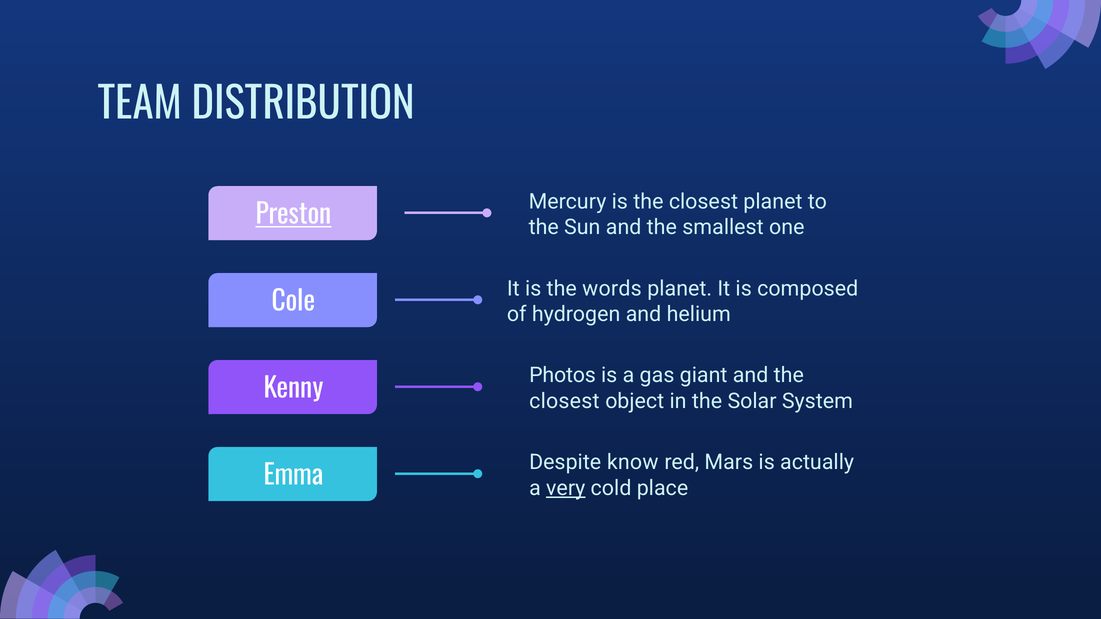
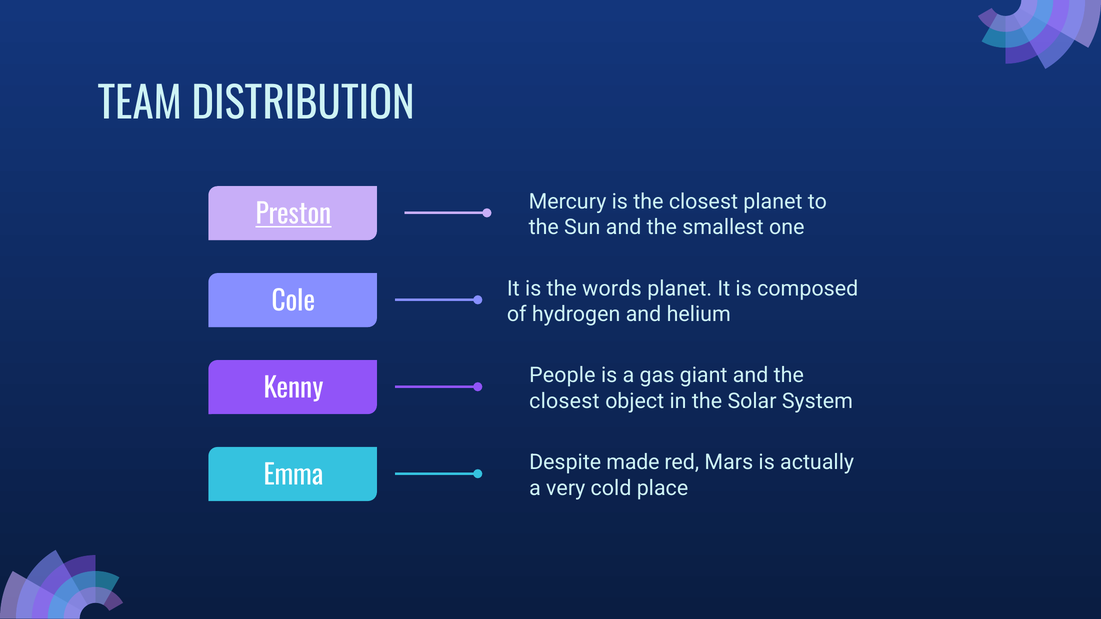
Photos: Photos -> People (562, 376)
know: know -> made (633, 463)
very underline: present -> none (566, 488)
